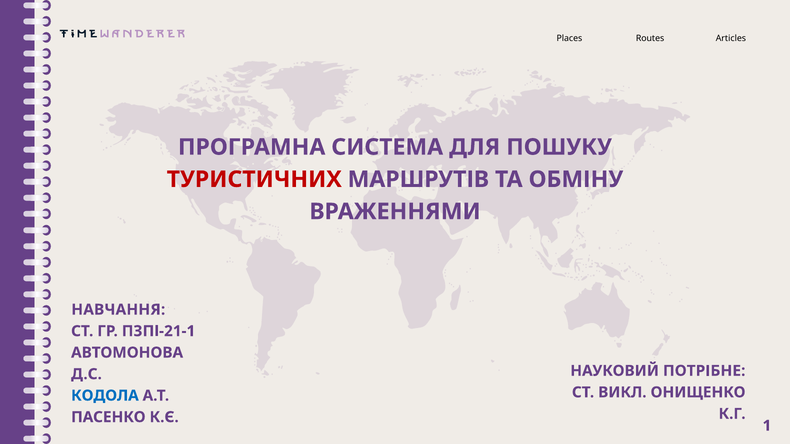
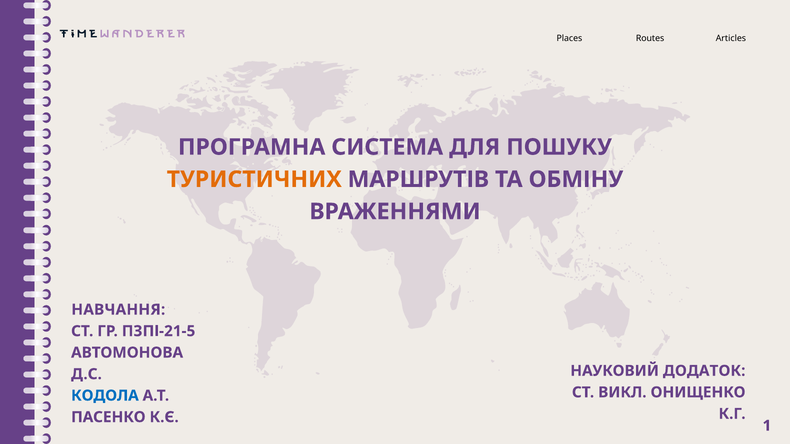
ТУРИСТИЧНИХ colour: red -> orange (254, 180)
ПЗПІ-21-1: ПЗПІ-21-1 -> ПЗПІ-21-5 (159, 331)
ПОТРІБНЕ: ПОТРІБНЕ -> ДОДАТОК (704, 371)
